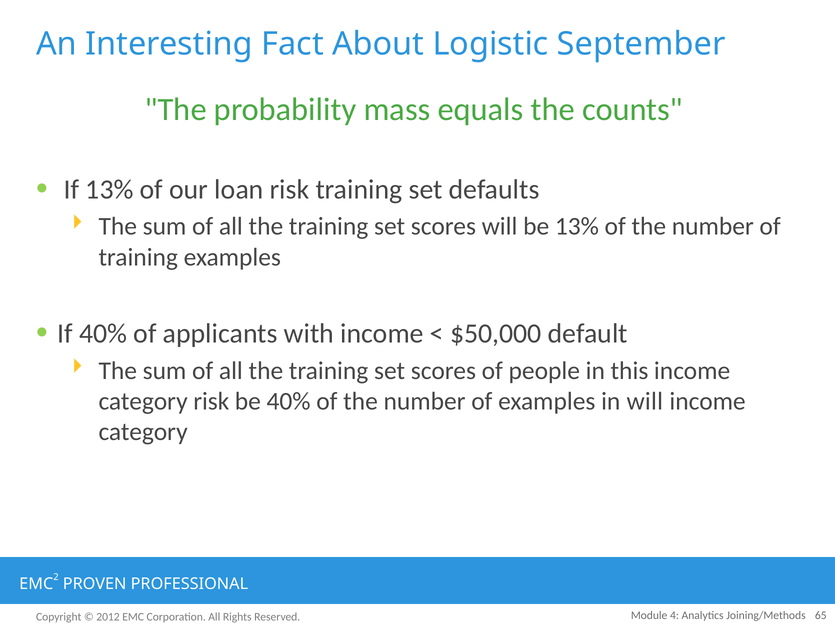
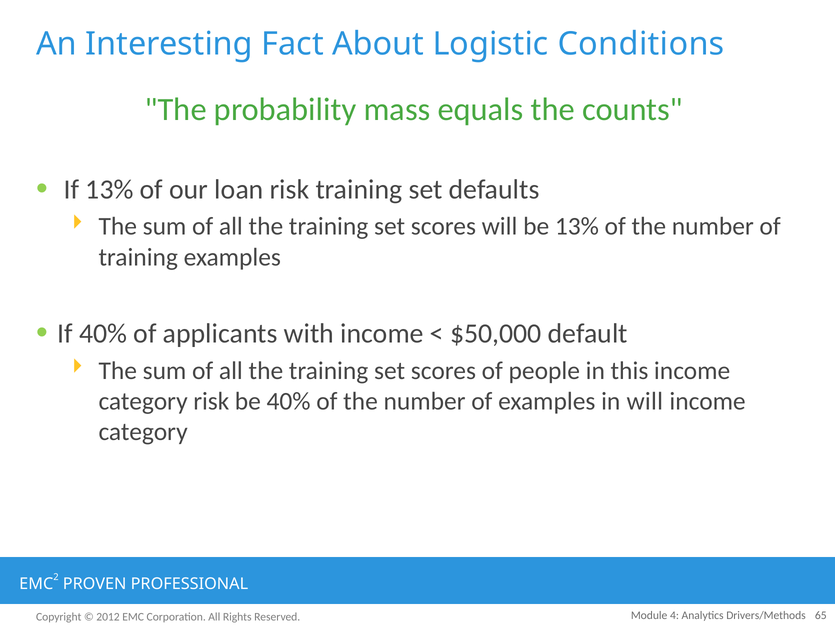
September: September -> Conditions (641, 44)
Joining/Methods: Joining/Methods -> Drivers/Methods (766, 616)
